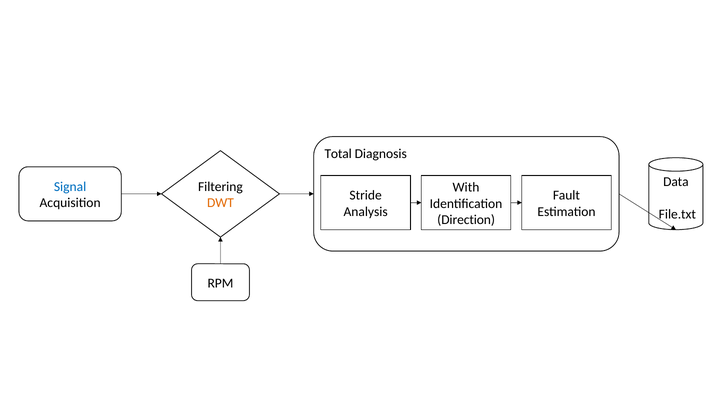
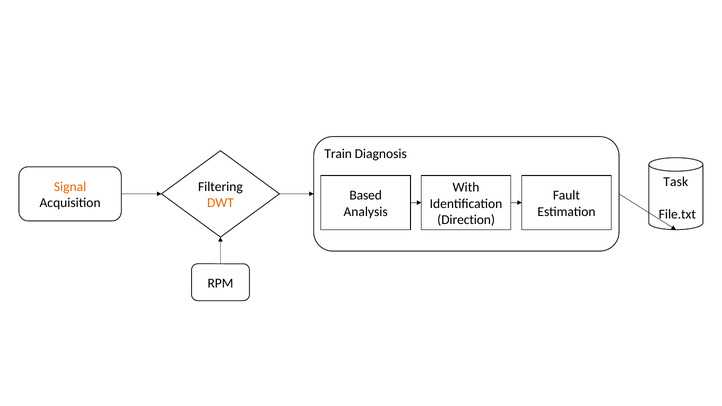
Total: Total -> Train (338, 154)
Data: Data -> Task (676, 182)
Signal colour: blue -> orange (70, 187)
Stride: Stride -> Based (366, 196)
